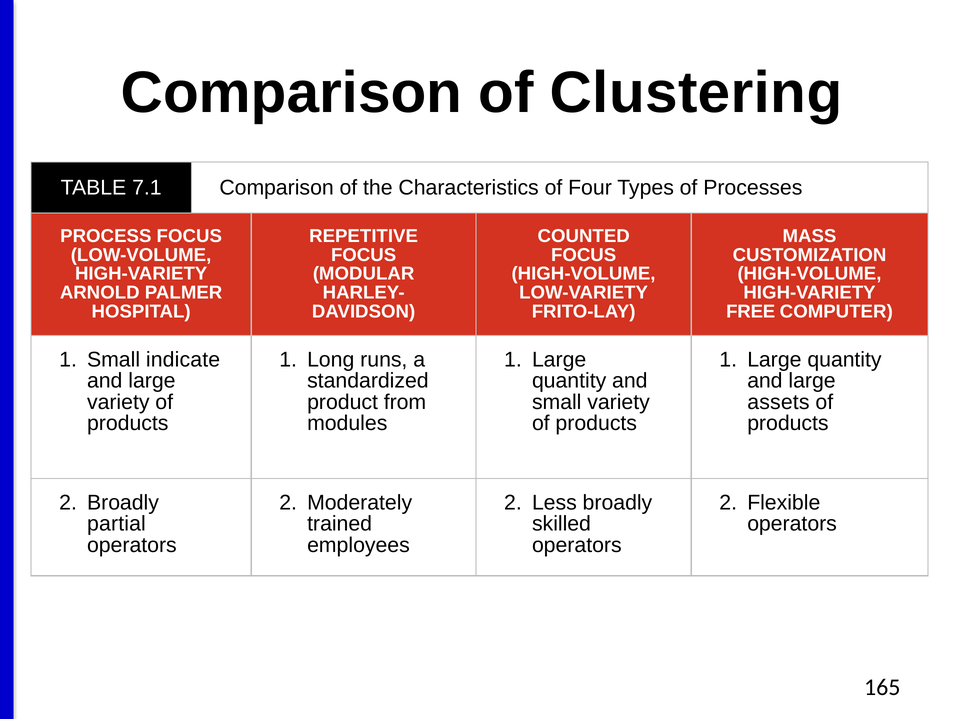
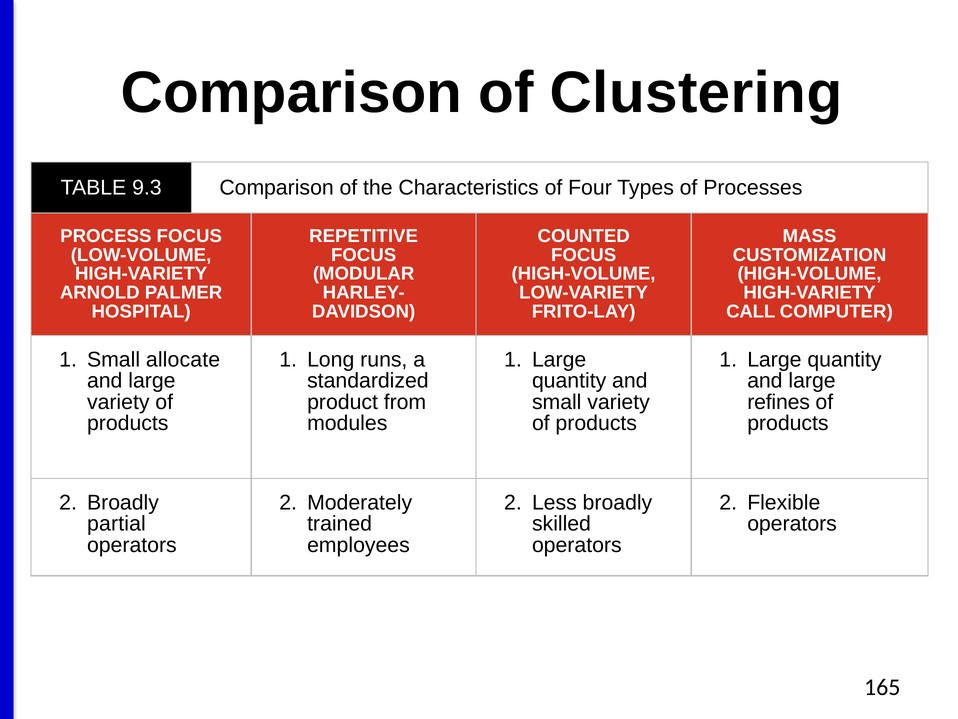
7.1: 7.1 -> 9.3 (147, 188)
FREE: FREE -> CALL (751, 311)
indicate: indicate -> allocate (183, 359)
assets: assets -> refines (779, 402)
